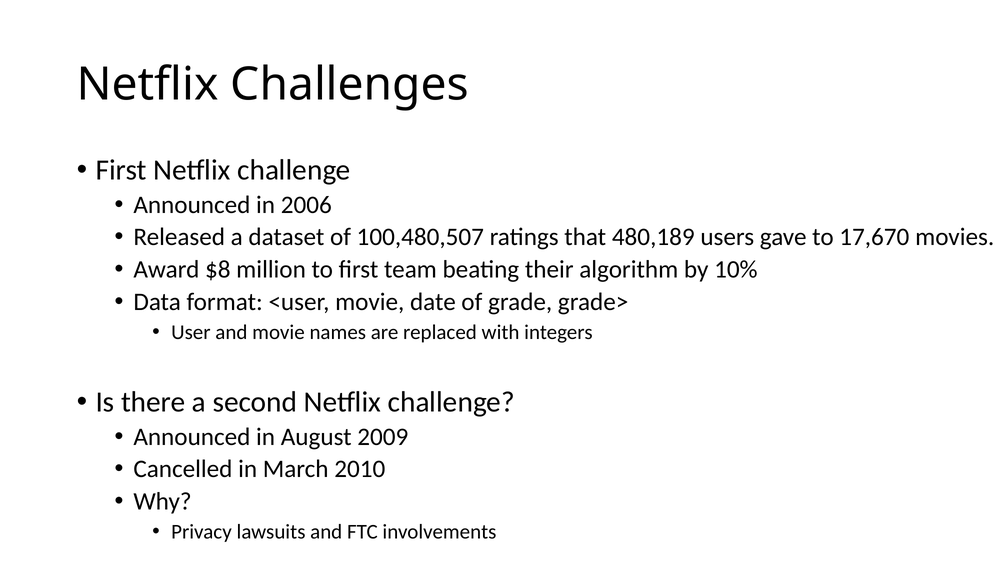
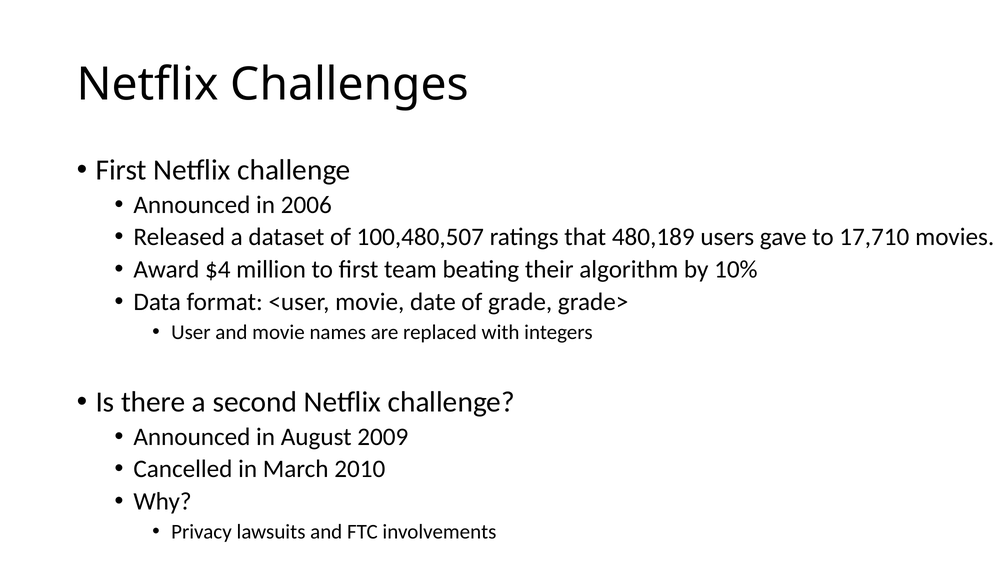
17,670: 17,670 -> 17,710 (874, 237)
$8: $8 -> $4 (218, 270)
